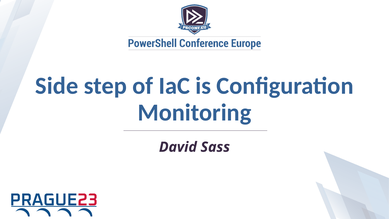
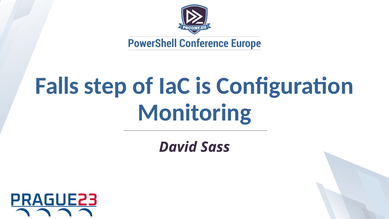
Side: Side -> Falls (57, 86)
